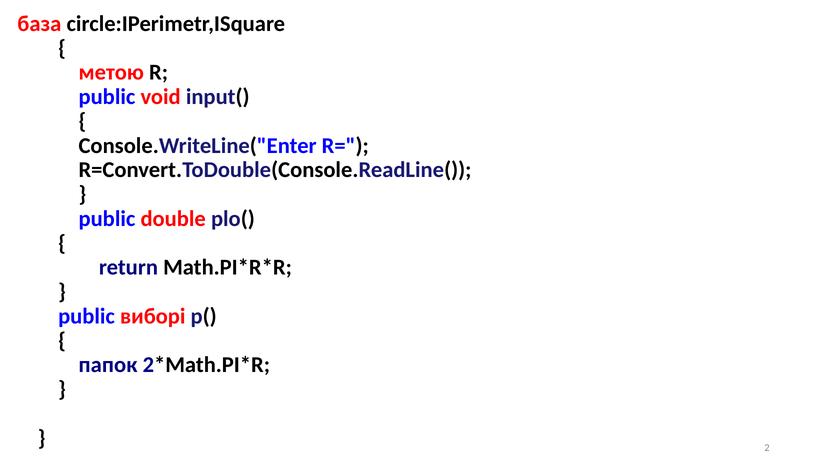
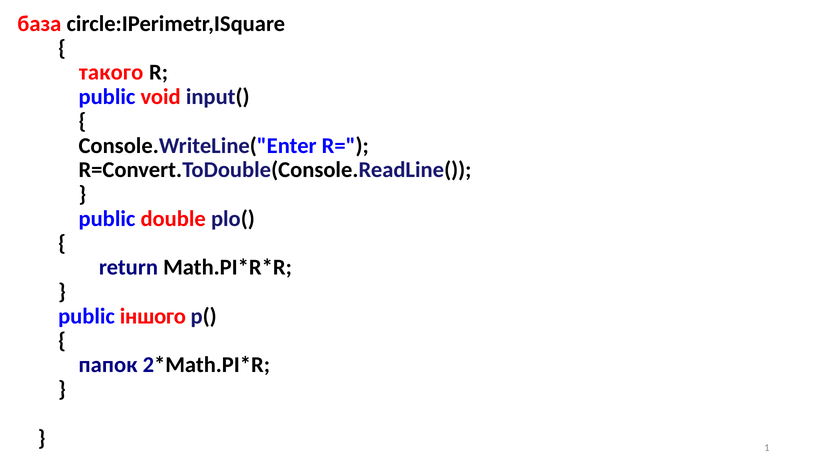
метою: метою -> такого (111, 72)
виборі: виборі -> іншого (153, 316)
2: 2 -> 1 (767, 447)
